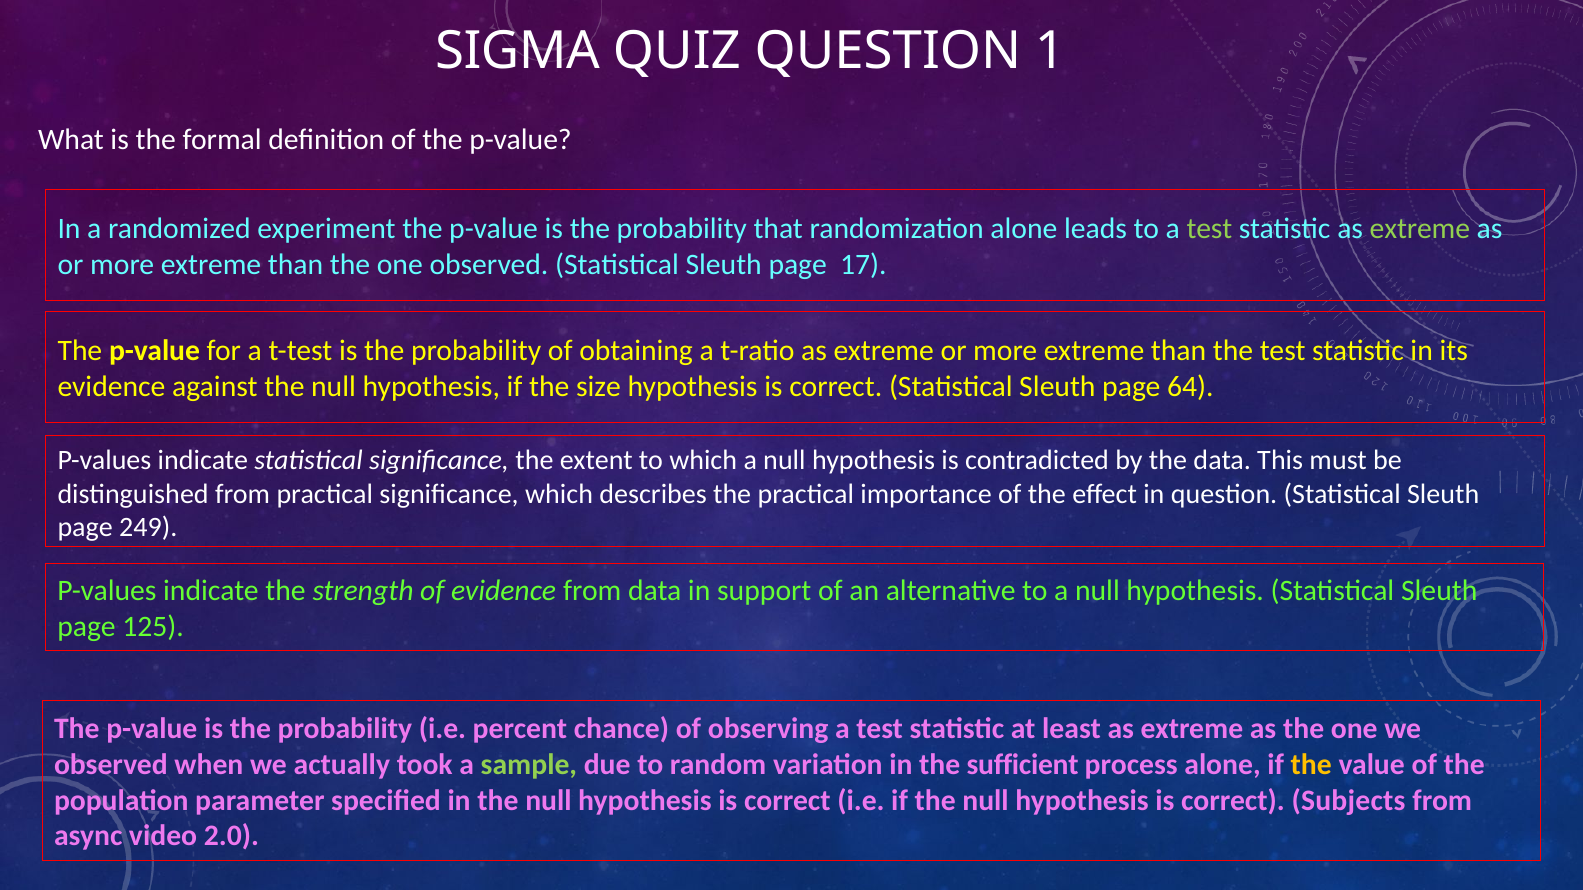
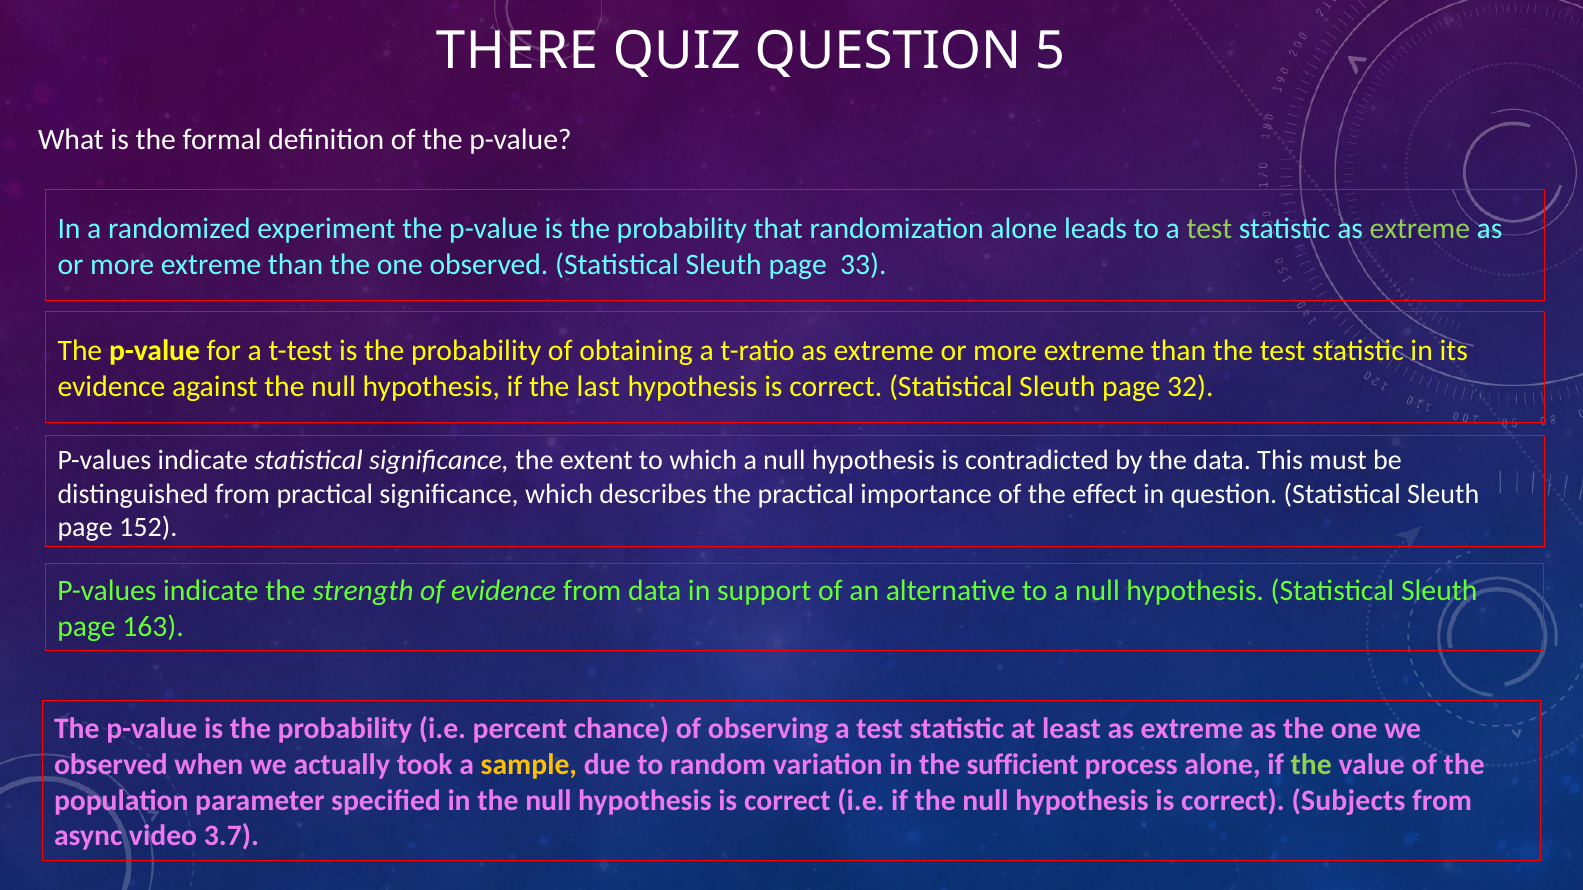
SIGMA: SIGMA -> THERE (517, 51)
1: 1 -> 5 (1050, 51)
17: 17 -> 33 (863, 265)
size: size -> last (598, 387)
64: 64 -> 32 (1190, 387)
249: 249 -> 152 (148, 528)
125: 125 -> 163 (153, 627)
sample colour: light green -> yellow (529, 765)
the colour: yellow -> light green (1311, 765)
2.0: 2.0 -> 3.7 (231, 836)
